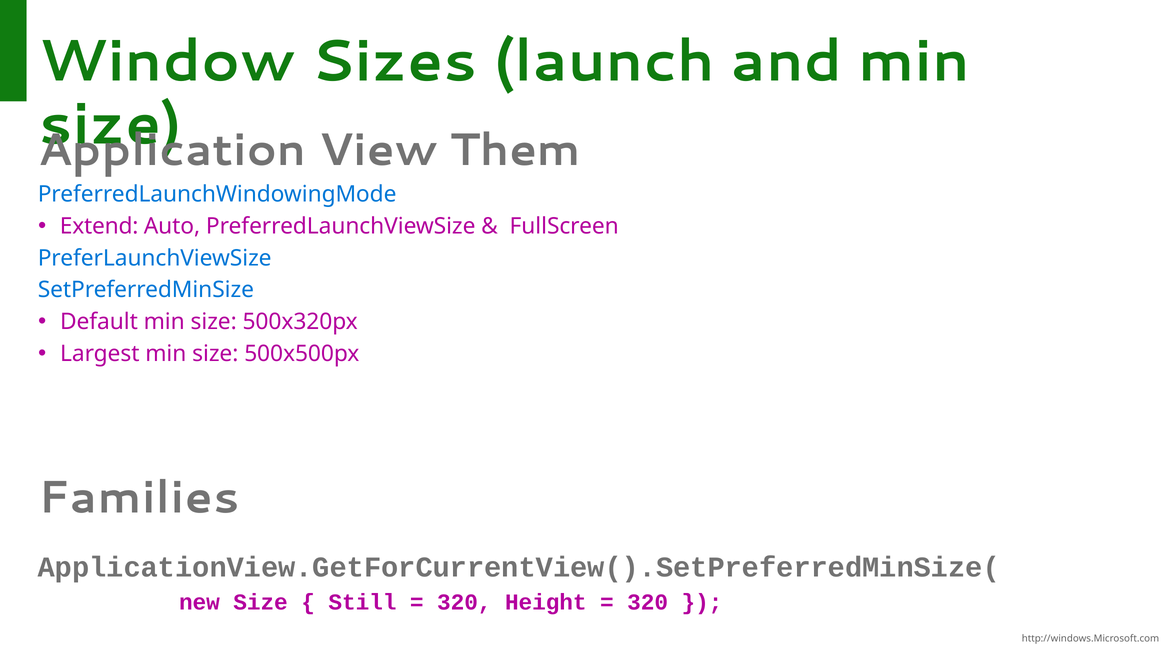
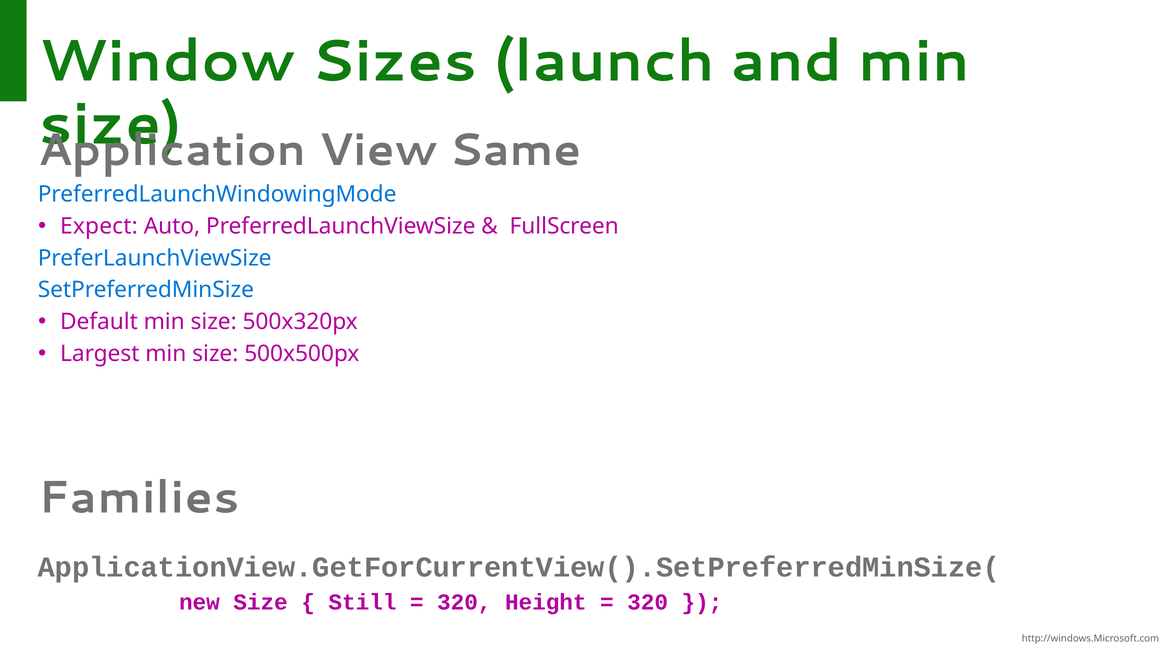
Them: Them -> Same (515, 150)
Extend: Extend -> Expect (99, 226)
